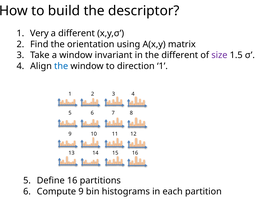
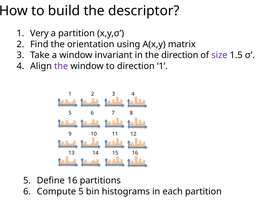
a different: different -> partition (76, 33)
the different: different -> direction (180, 55)
the colour: blue -> purple (61, 66)
Compute 9: 9 -> 5 (81, 191)
